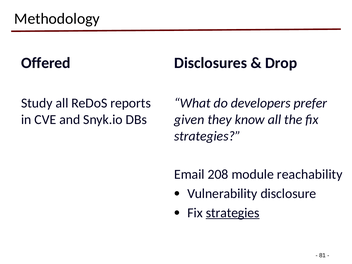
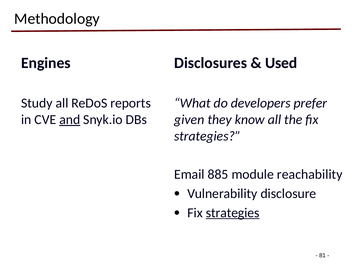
Offered: Offered -> Engines (46, 63)
Drop: Drop -> Used (281, 63)
and underline: none -> present (70, 120)
208: 208 -> 885 (218, 174)
